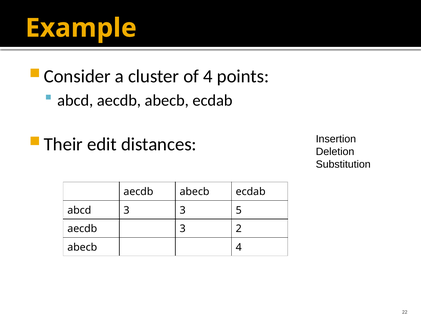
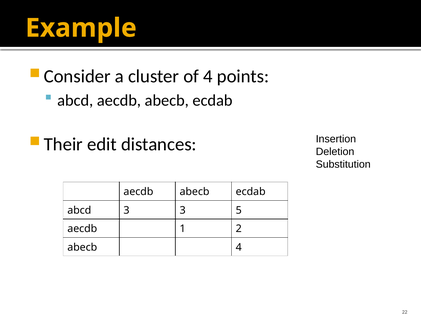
aecdb 3: 3 -> 1 (183, 229)
